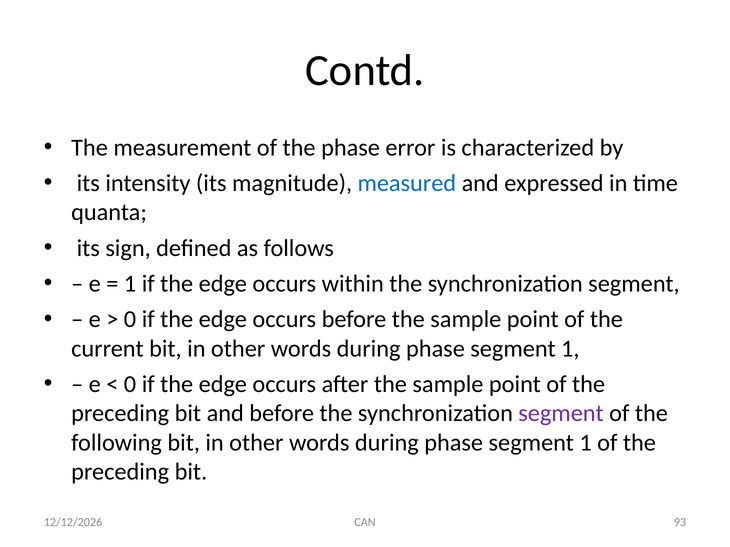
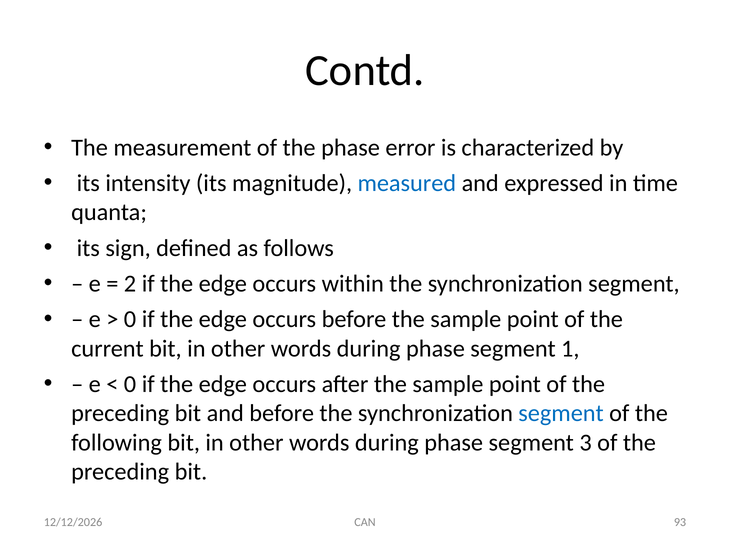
1: 1 -> 2 (130, 284)
segment colour: purple -> blue (561, 414)
1: 1 -> 3 (586, 443)
